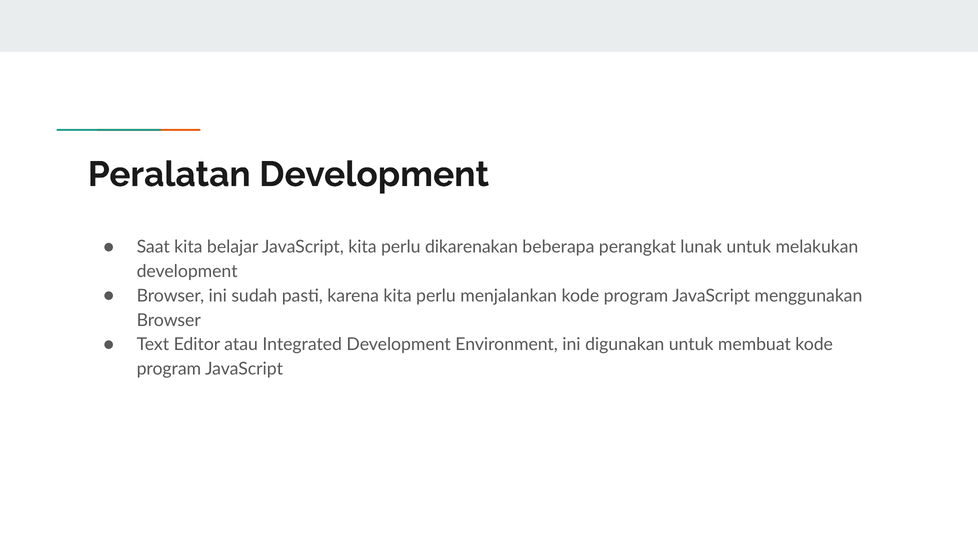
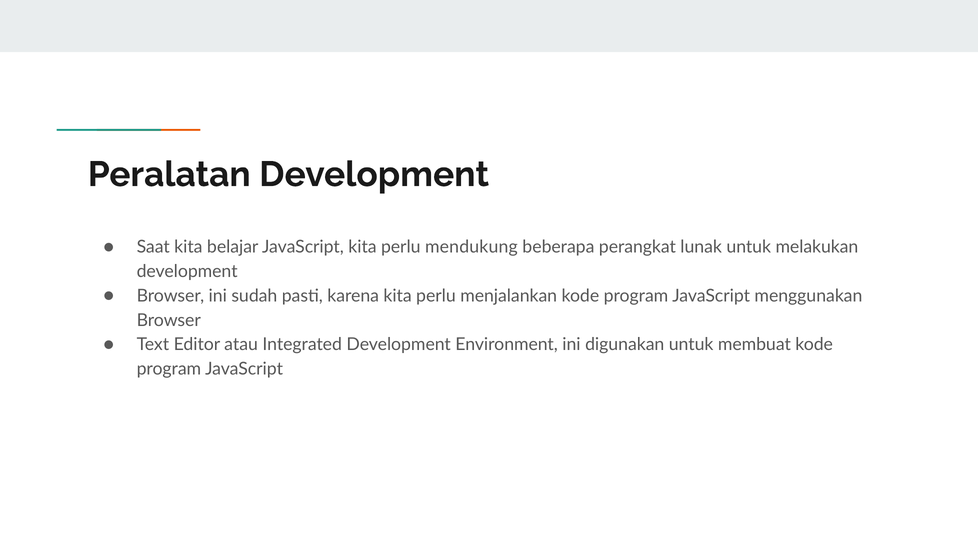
dikarenakan: dikarenakan -> mendukung (471, 247)
